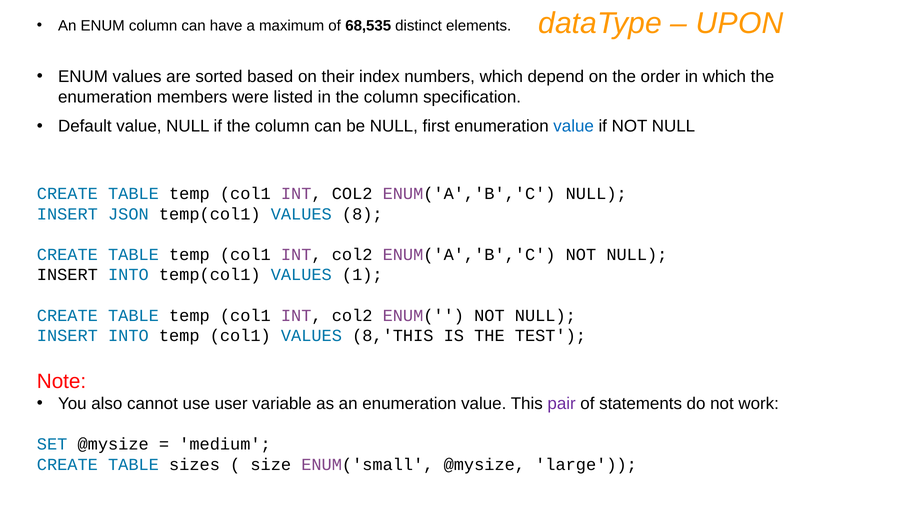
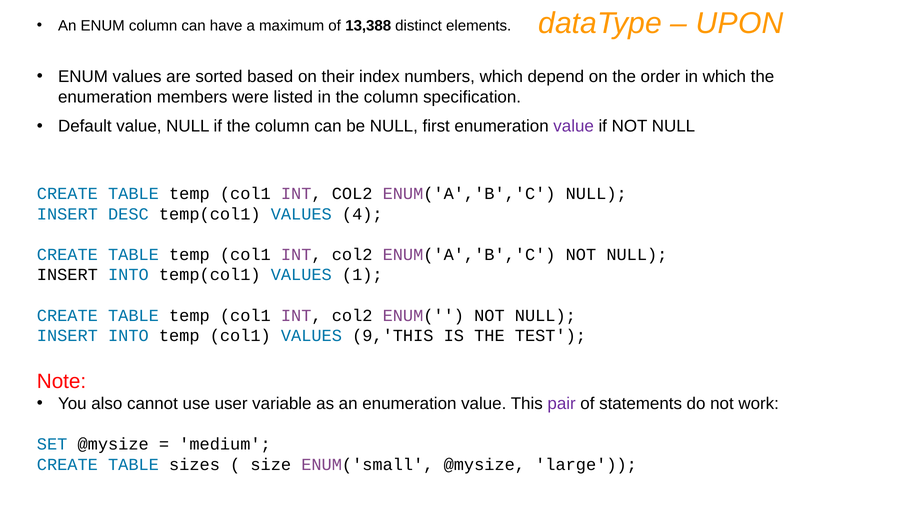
68,535: 68,535 -> 13,388 (368, 26)
value colour: blue -> purple (574, 127)
JSON: JSON -> DESC (128, 214)
8: 8 -> 4 (362, 214)
8,'THIS: 8,'THIS -> 9,'THIS (393, 336)
